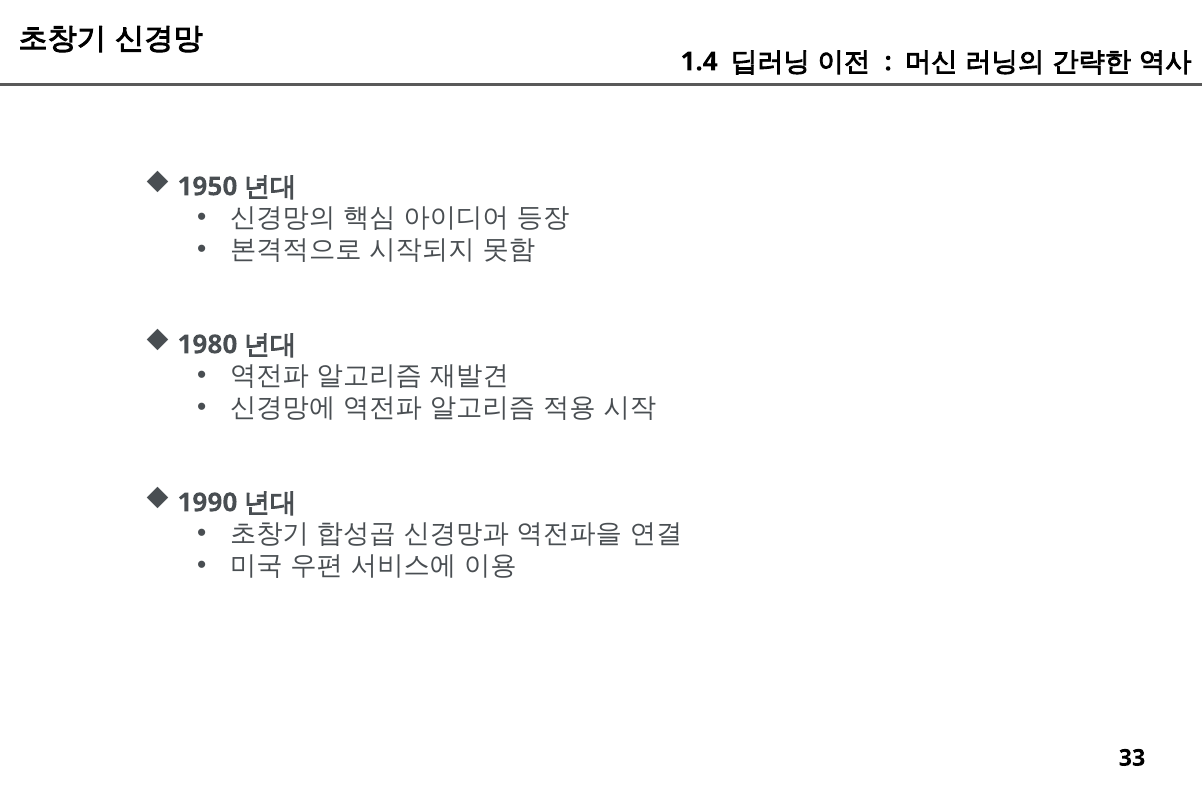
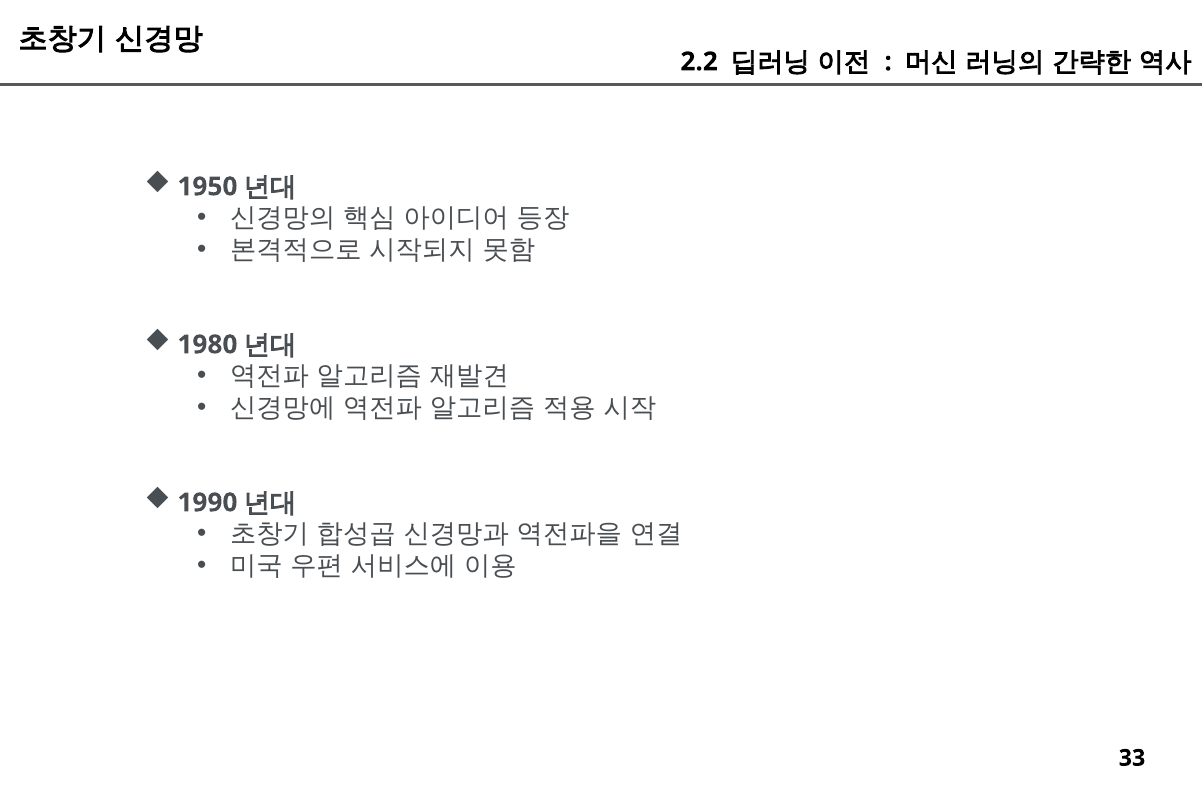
1.4: 1.4 -> 2.2 (699, 62)
